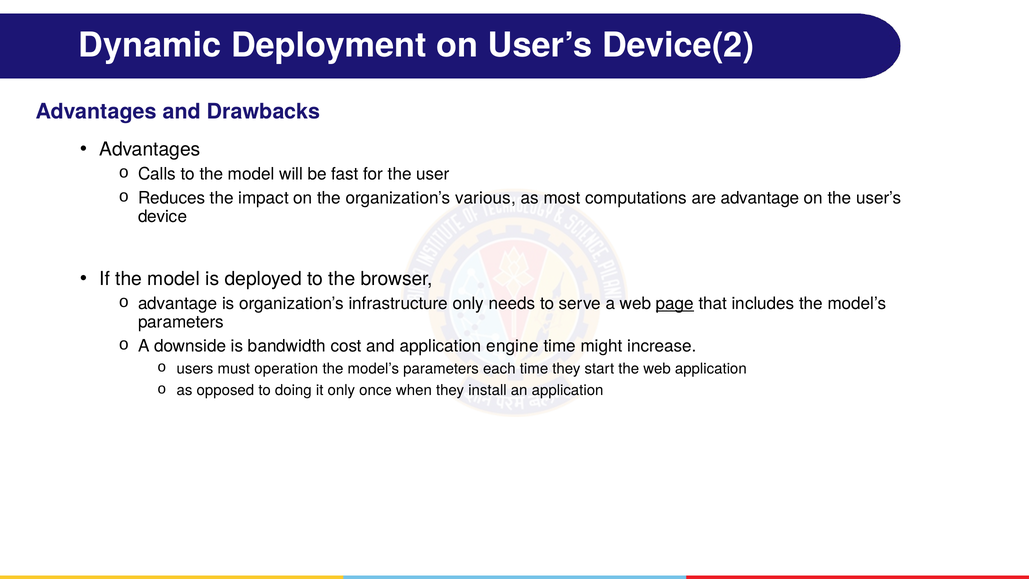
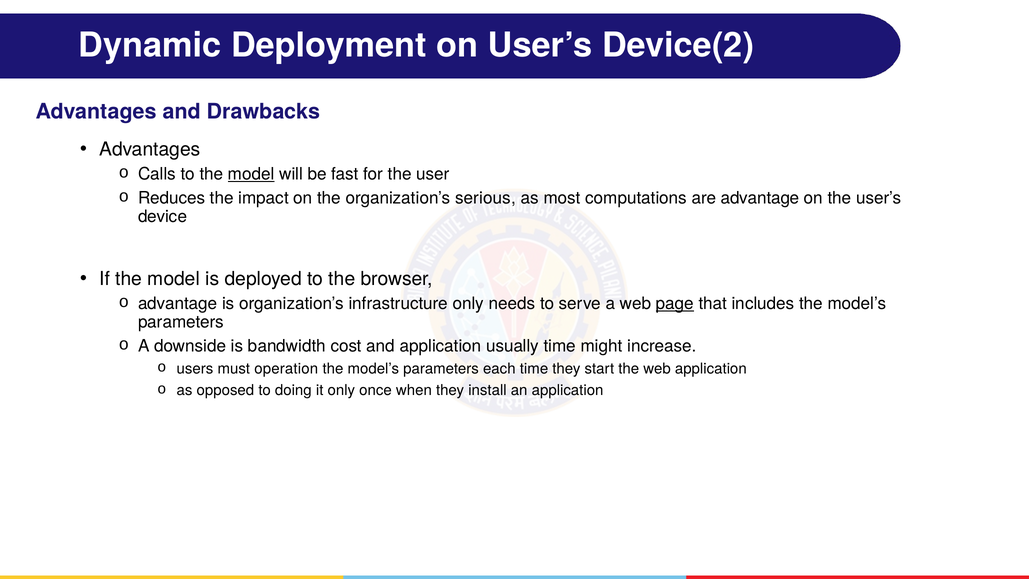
model underline: none -> present (251, 174)
various: various -> serious (485, 198)
engine: engine -> usually (513, 346)
